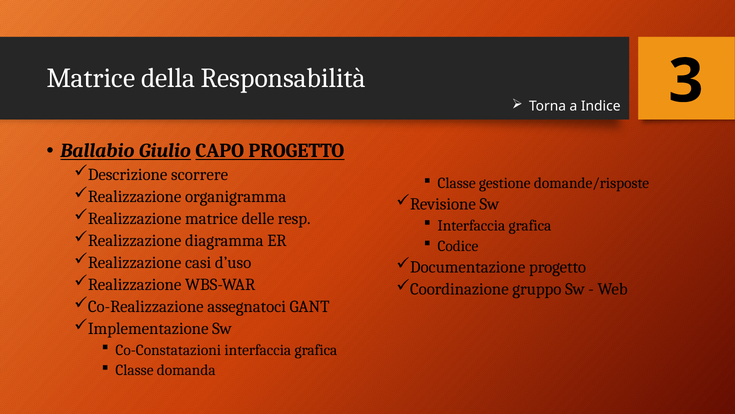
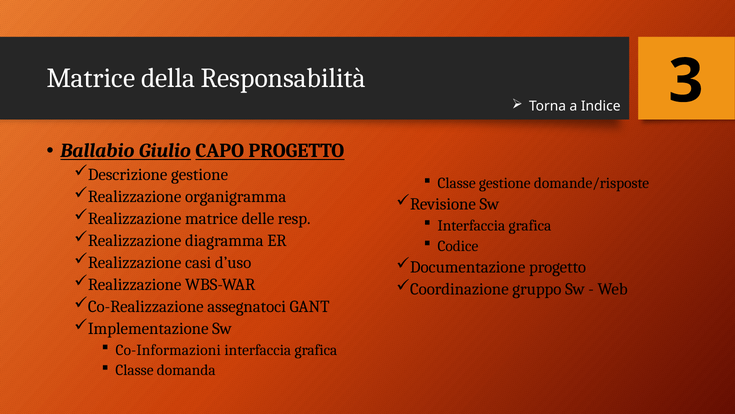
scorrere: scorrere -> gestione (200, 174)
Co-Constatazioni: Co-Constatazioni -> Co-Informazioni (168, 350)
